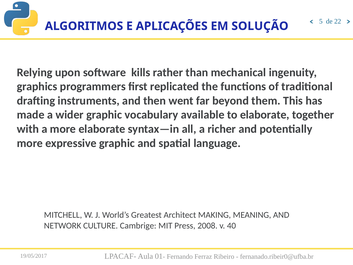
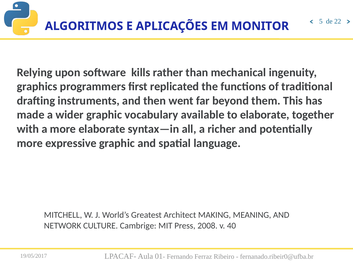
SOLUÇÃO: SOLUÇÃO -> MONITOR (260, 26)
